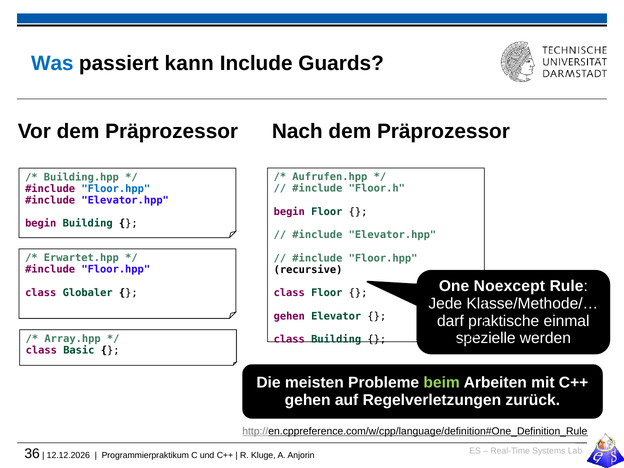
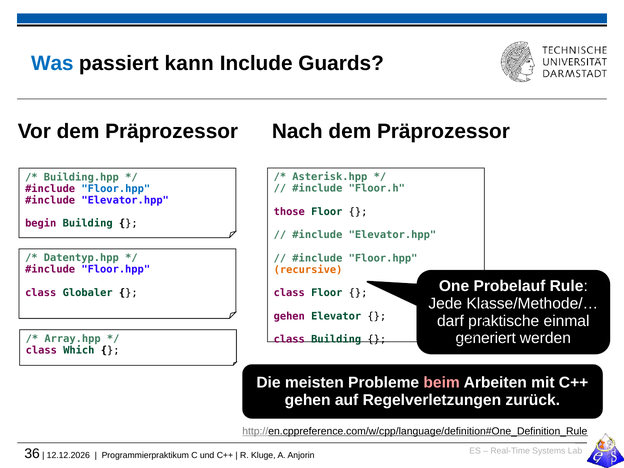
Aufrufen.hpp: Aufrufen.hpp -> Asterisk.hpp (330, 177)
begin: begin -> those (289, 212)
Erwartet.hpp: Erwartet.hpp -> Datentyp.hpp (81, 258)
recursive colour: black -> orange (308, 270)
Noexcept: Noexcept -> Probelauf (509, 286)
spezielle: spezielle -> generiert (486, 338)
Basic: Basic -> Which (79, 350)
beim colour: light green -> pink (442, 383)
